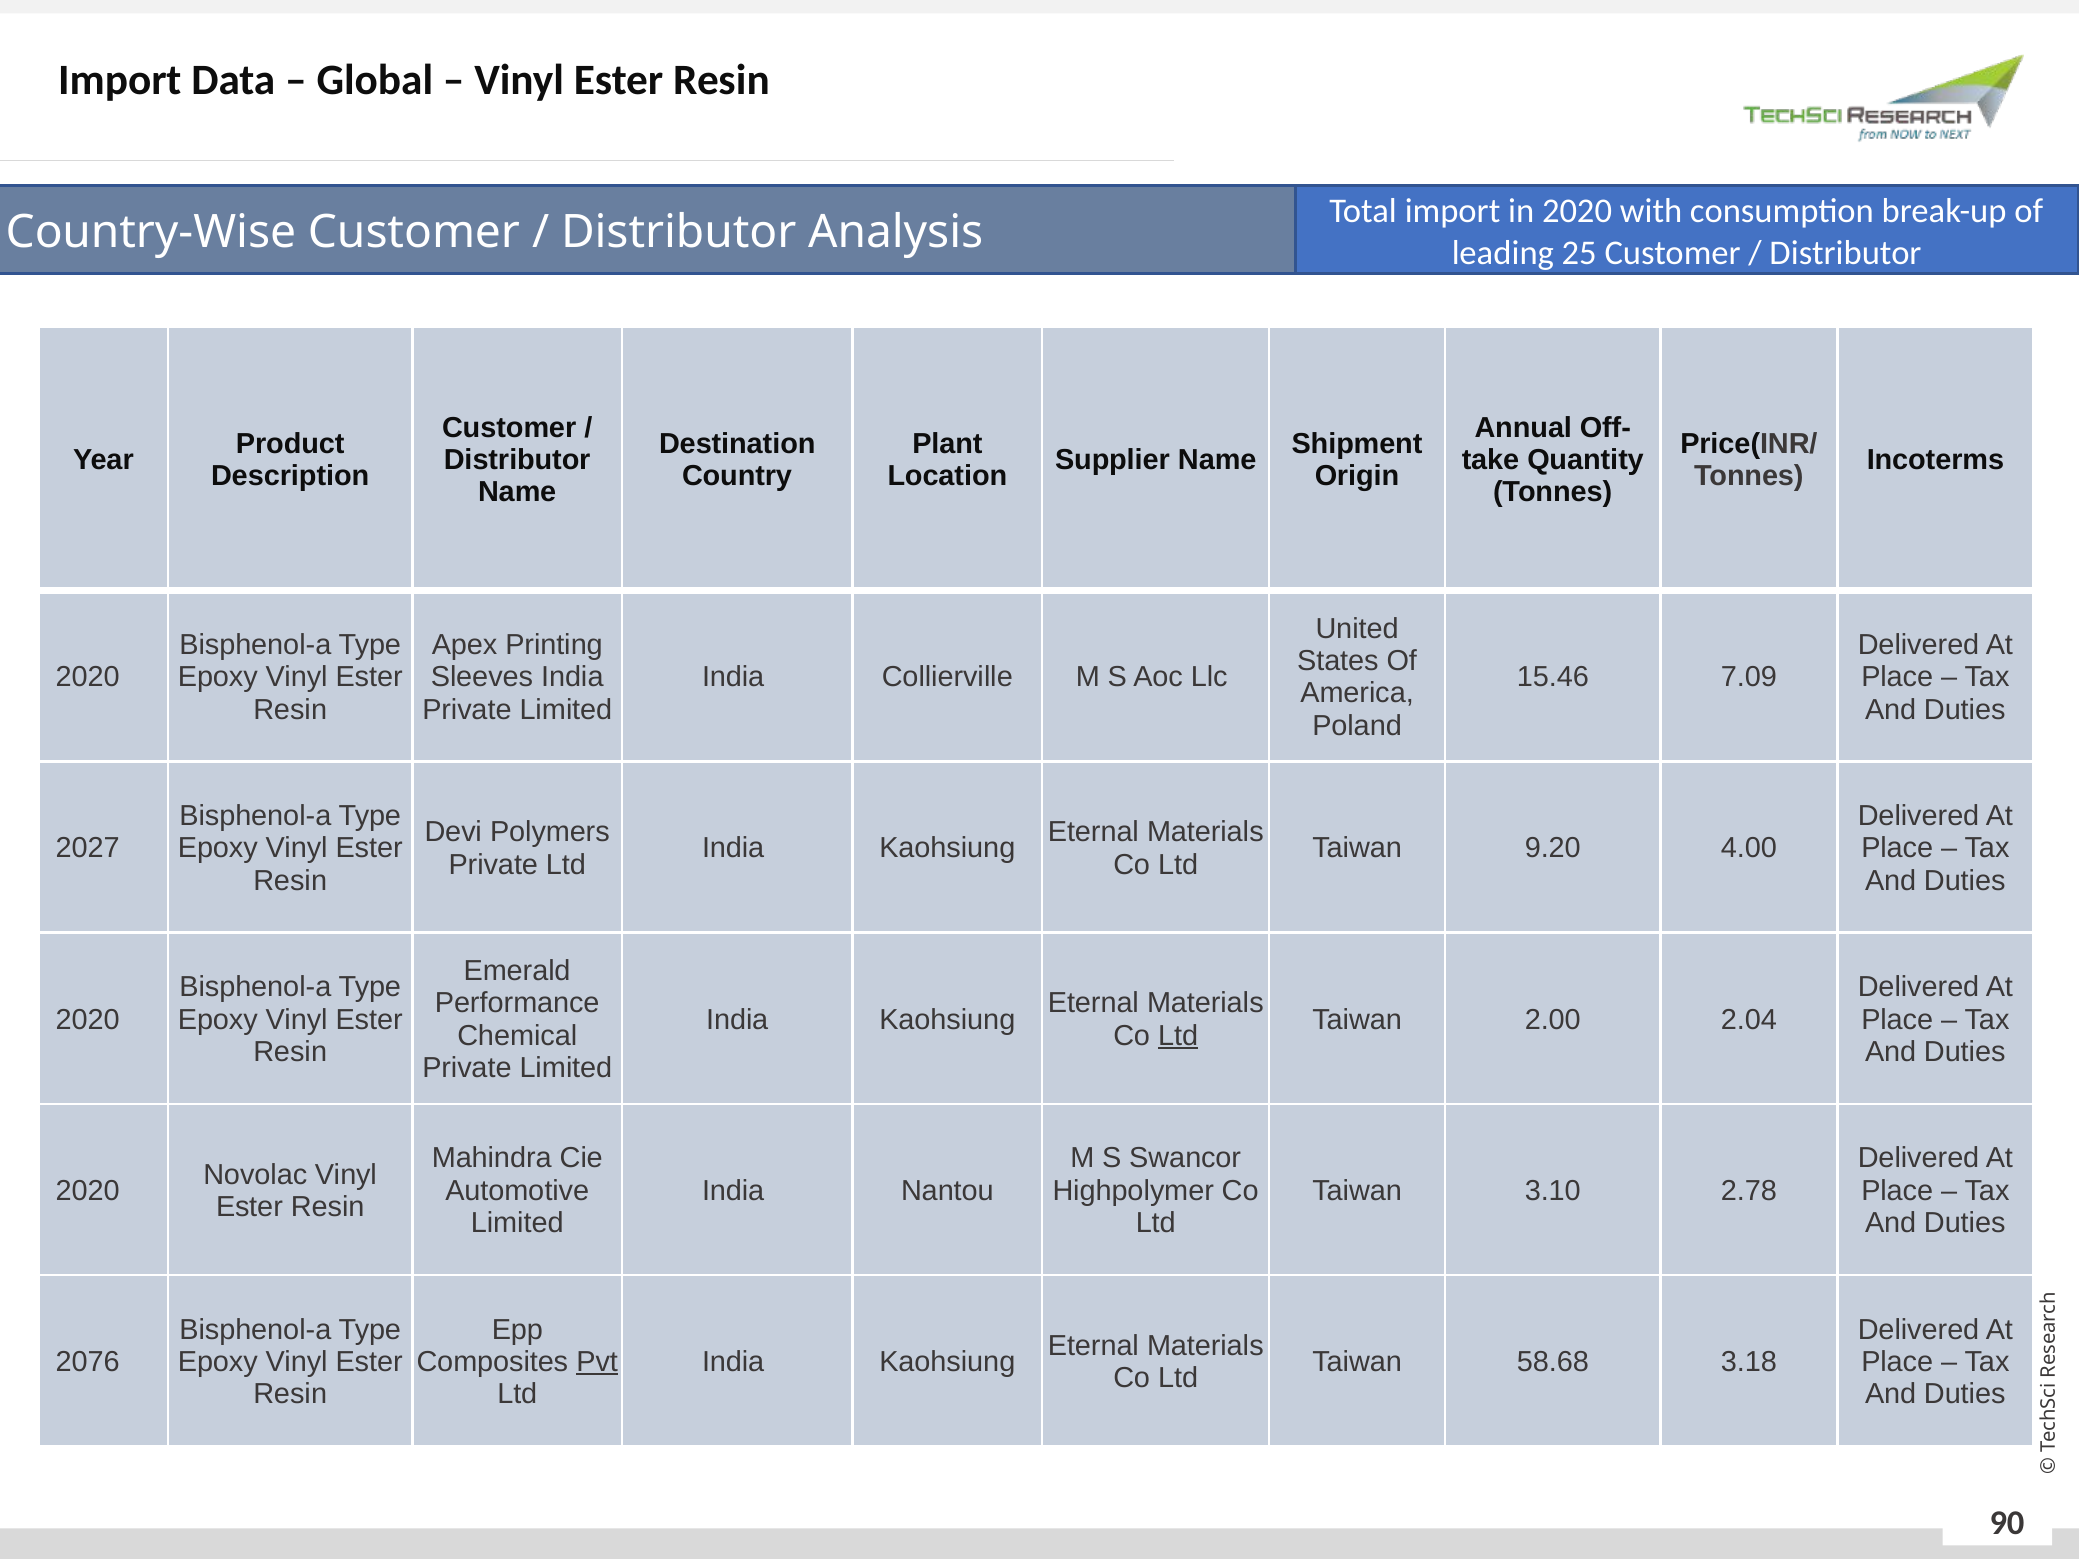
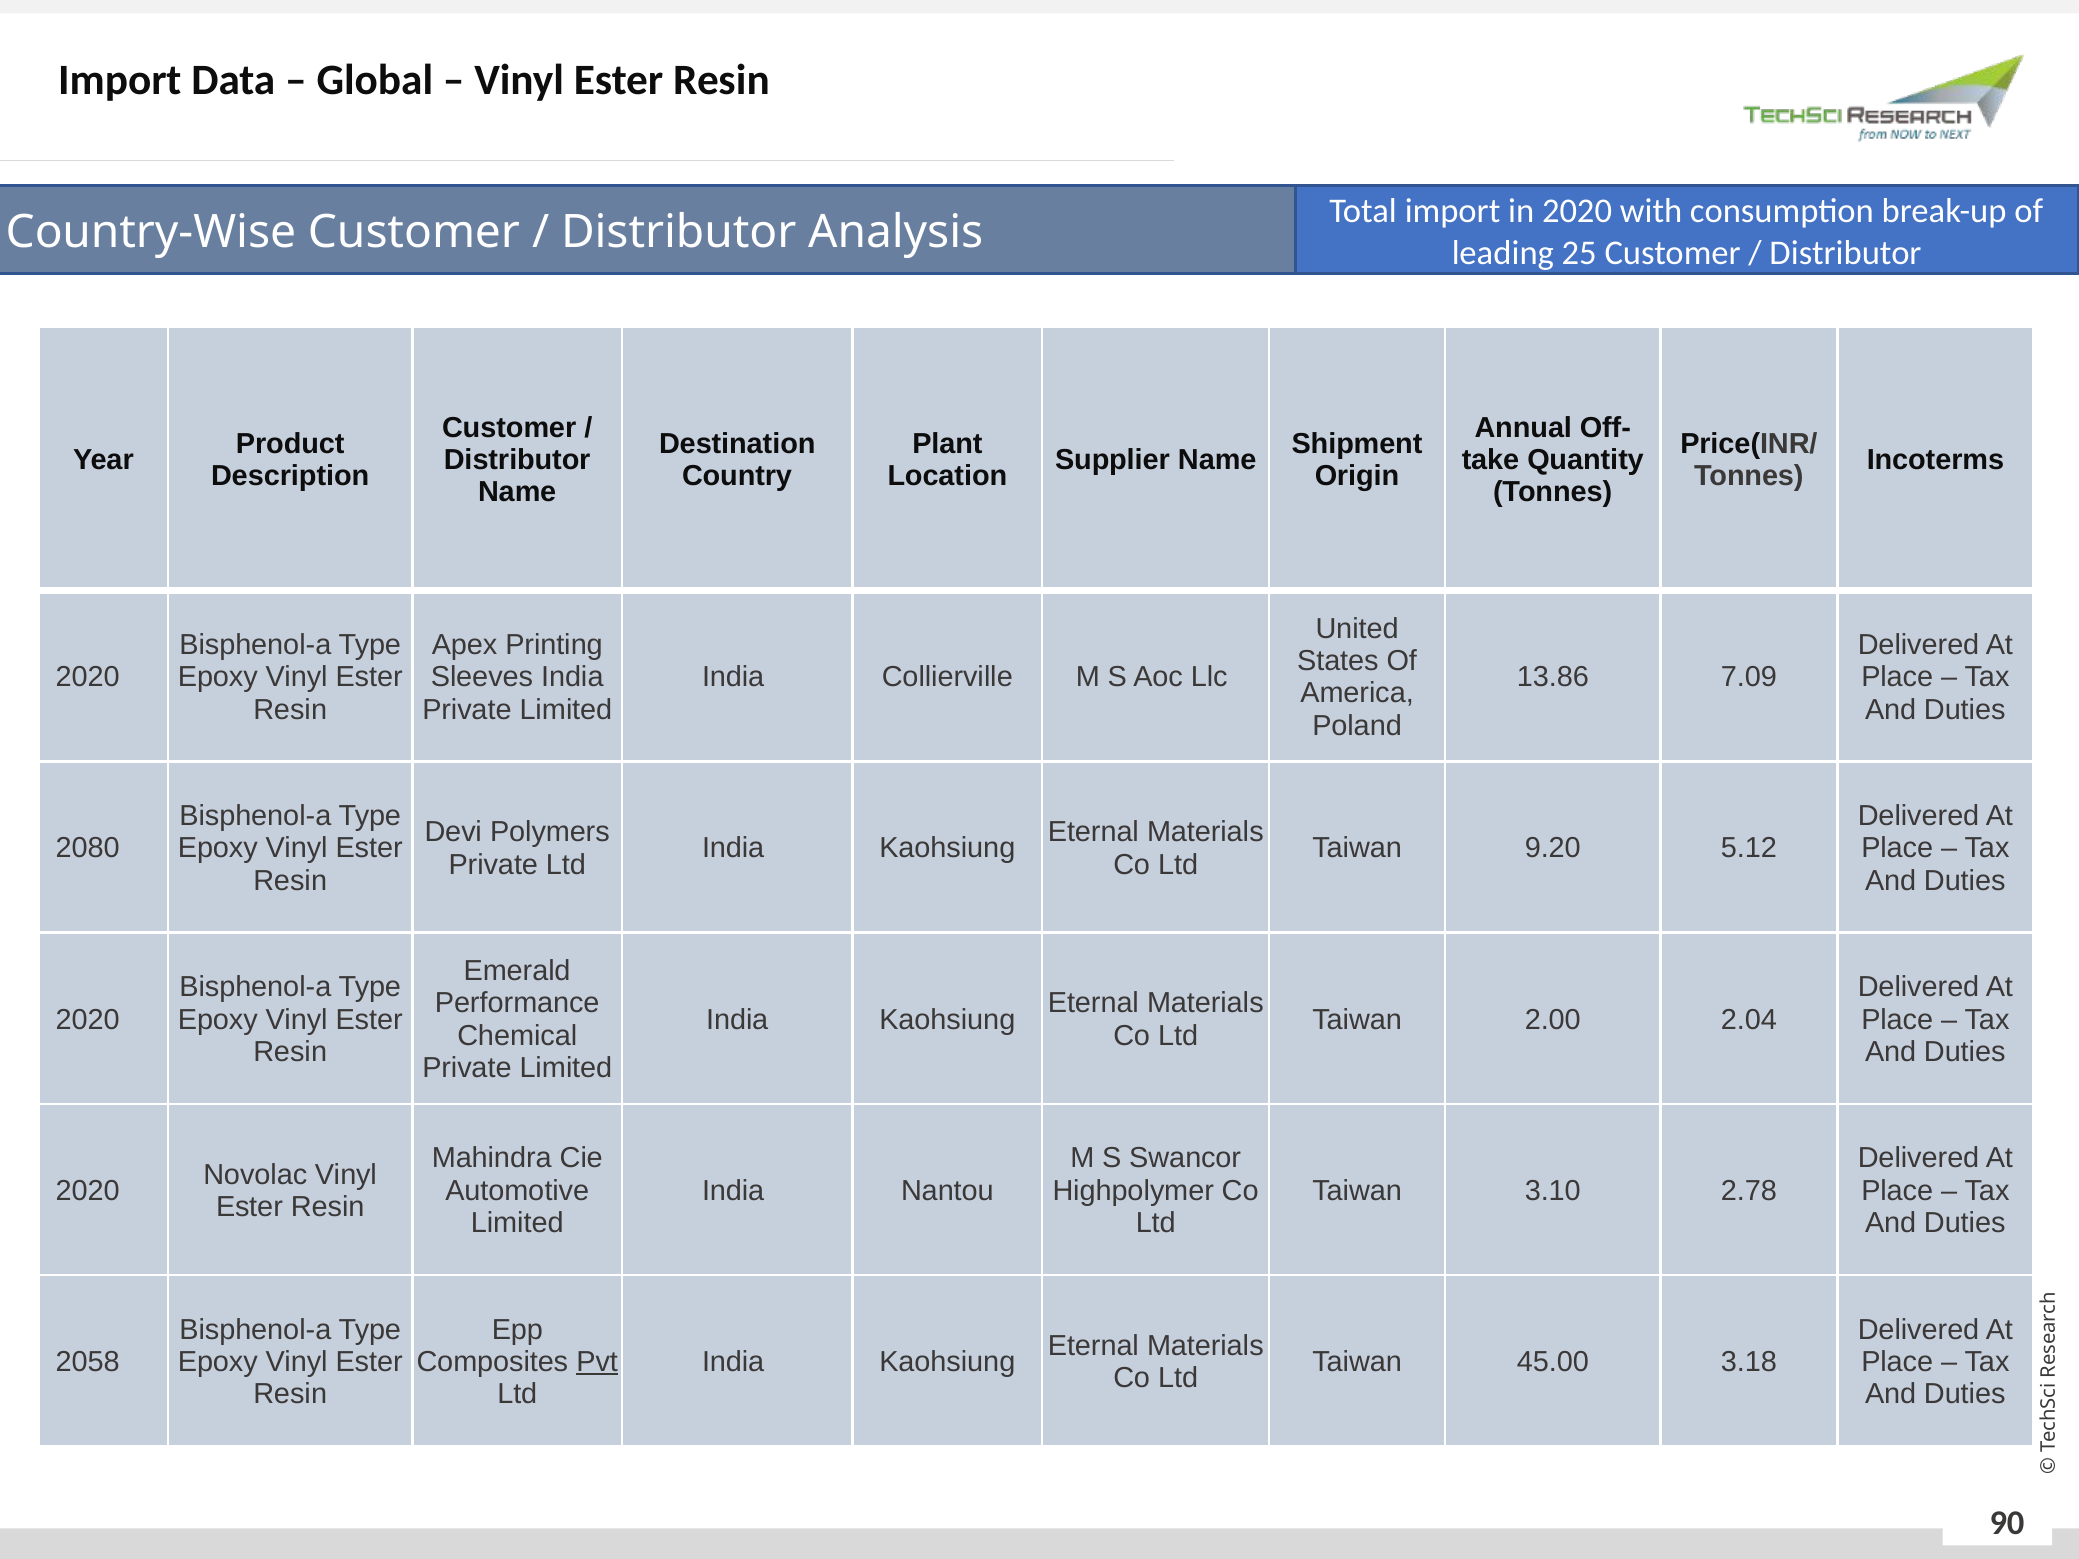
15.46: 15.46 -> 13.86 (1553, 677)
2027: 2027 -> 2080 (88, 849)
4.00: 4.00 -> 5.12 (1749, 849)
Ltd underline: present -> none (1178, 1036)
2076: 2076 -> 2058 (88, 1362)
58.68: 58.68 -> 45.00 (1553, 1362)
